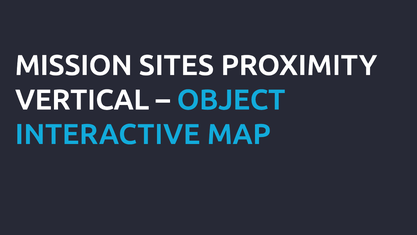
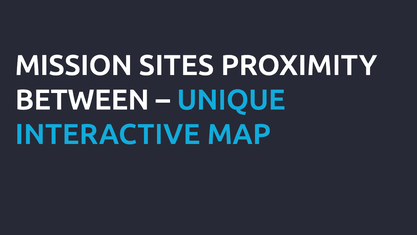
VERTICAL: VERTICAL -> BETWEEN (82, 100)
OBJECT: OBJECT -> UNIQUE (231, 100)
